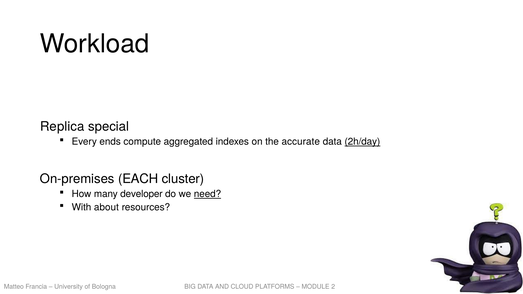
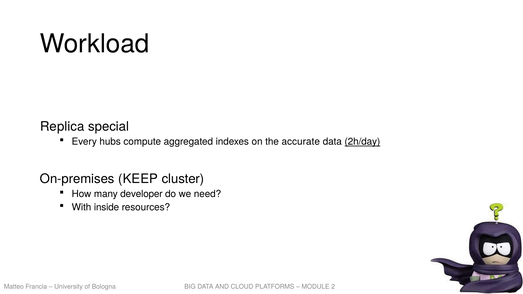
ends: ends -> hubs (110, 142)
EACH: EACH -> KEEP (138, 179)
need underline: present -> none (207, 194)
about: about -> inside (107, 208)
